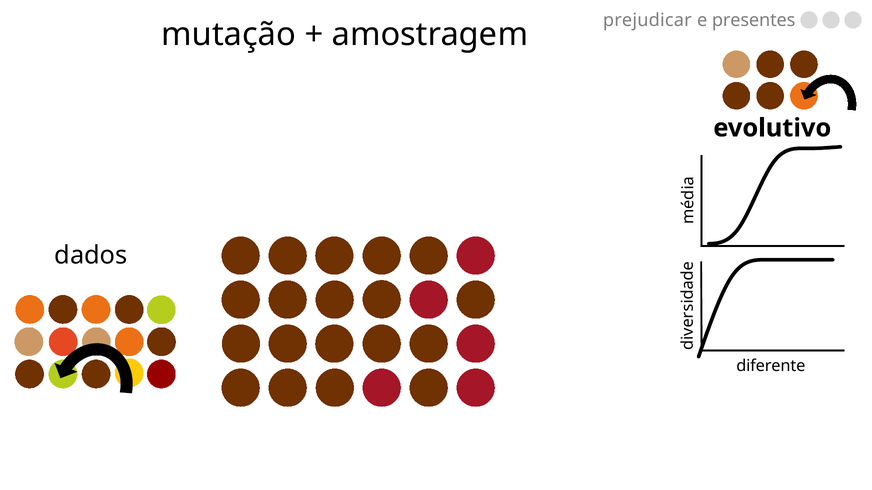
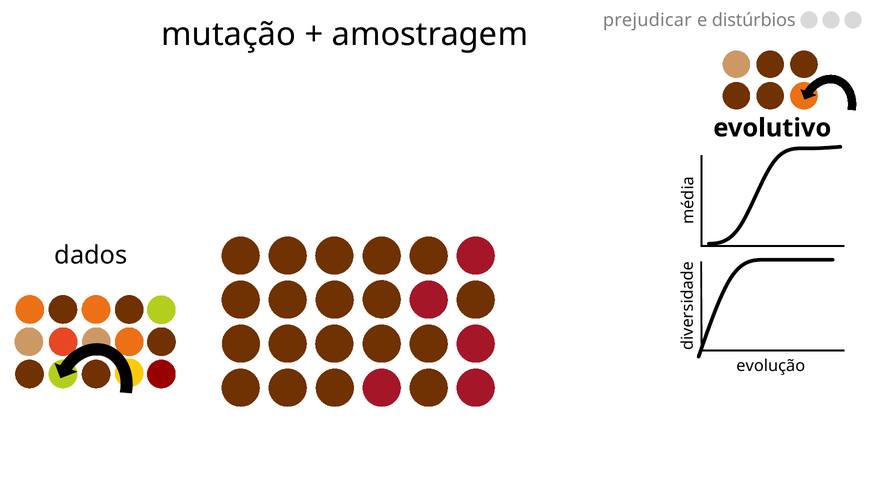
presentes: presentes -> distúrbios (754, 20)
diferente: diferente -> evolução (771, 366)
